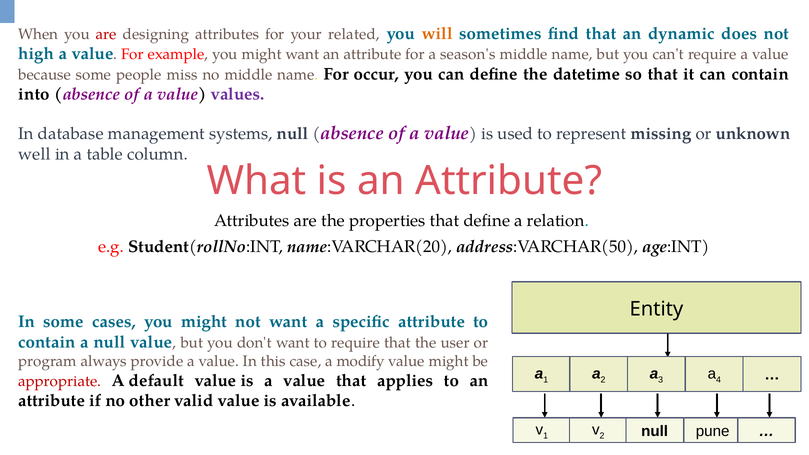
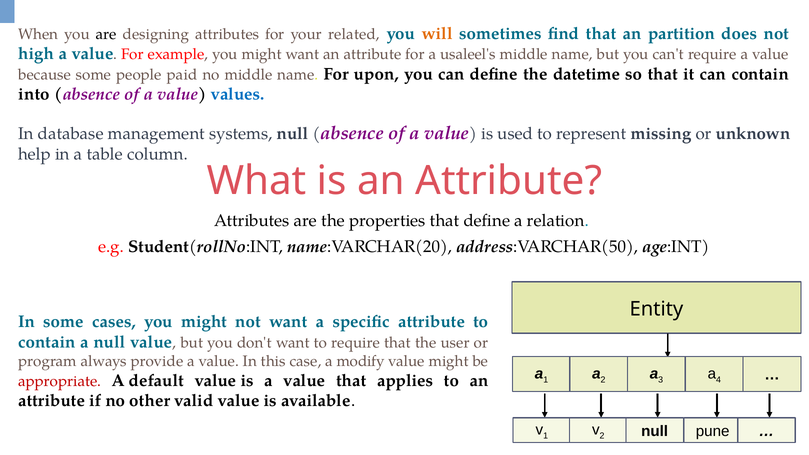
are colour: red -> black (106, 34)
dynamic: dynamic -> partition (682, 34)
season's: season's -> usaleel's (468, 54)
miss: miss -> paid (182, 75)
occur: occur -> upon (376, 74)
values colour: purple -> blue (238, 94)
well: well -> help (35, 154)
